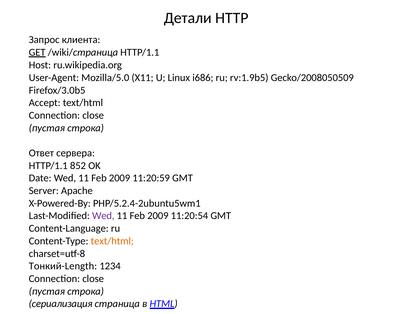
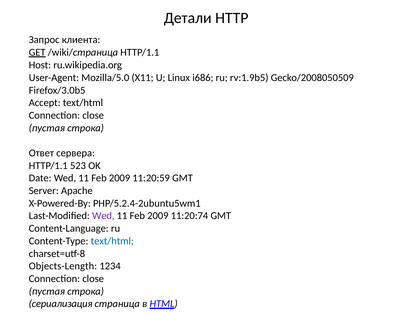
852: 852 -> 523 (78, 165)
11:20:54: 11:20:54 -> 11:20:74 (189, 216)
text/html colour: orange -> blue (112, 241)
Тонкий-Length: Тонкий-Length -> Objects-Length (63, 266)
